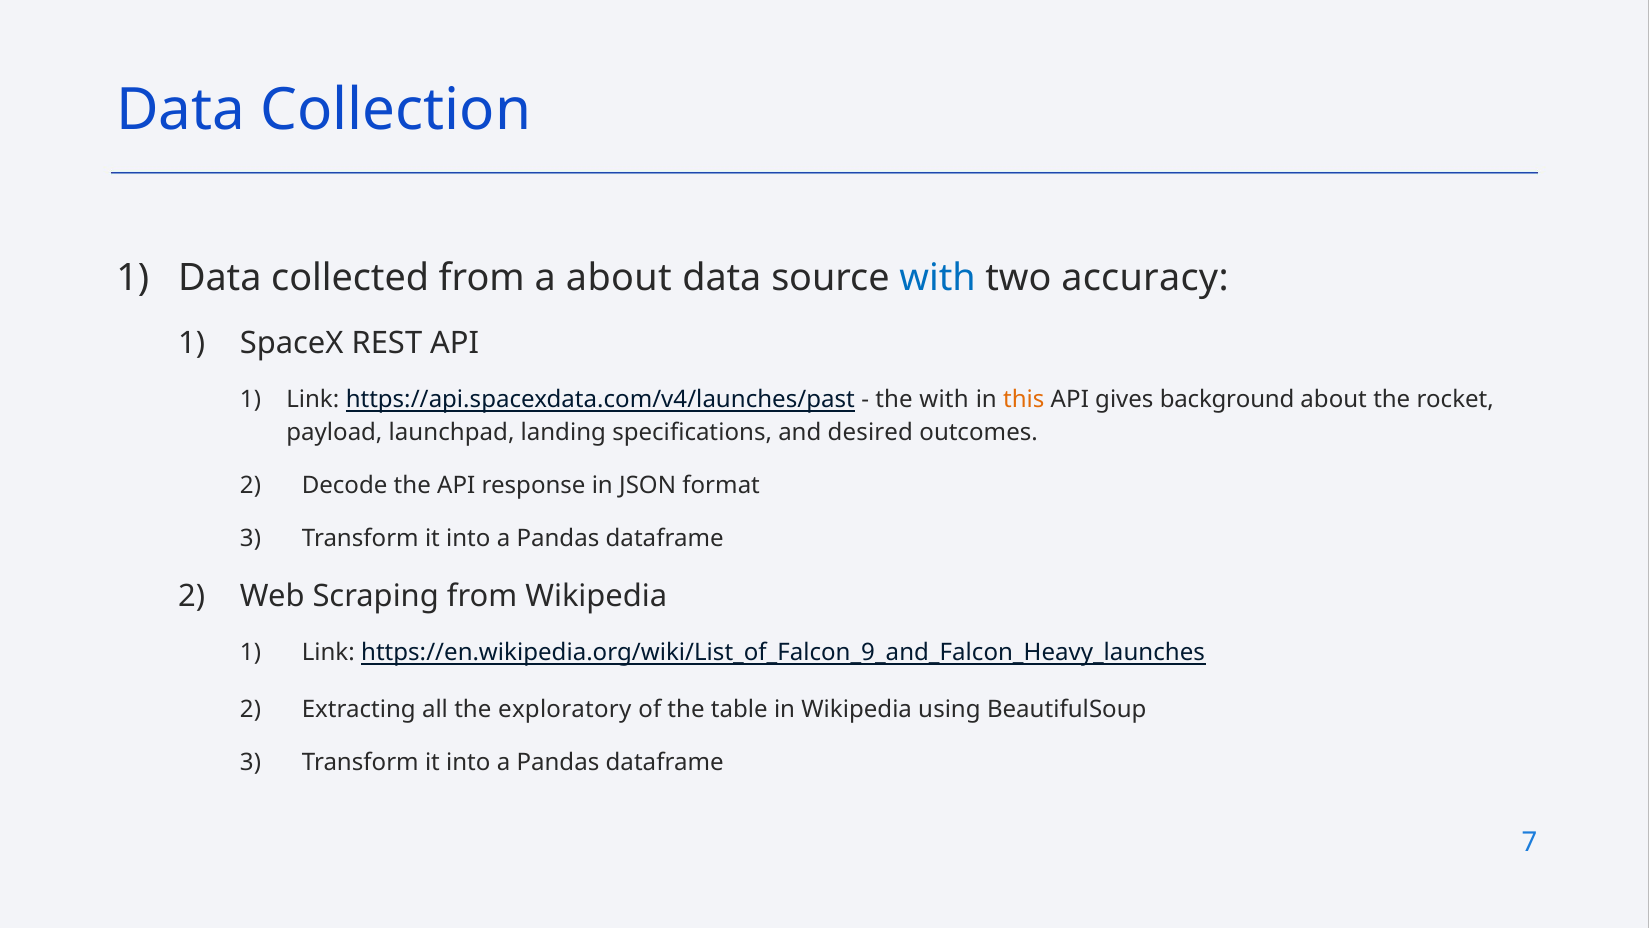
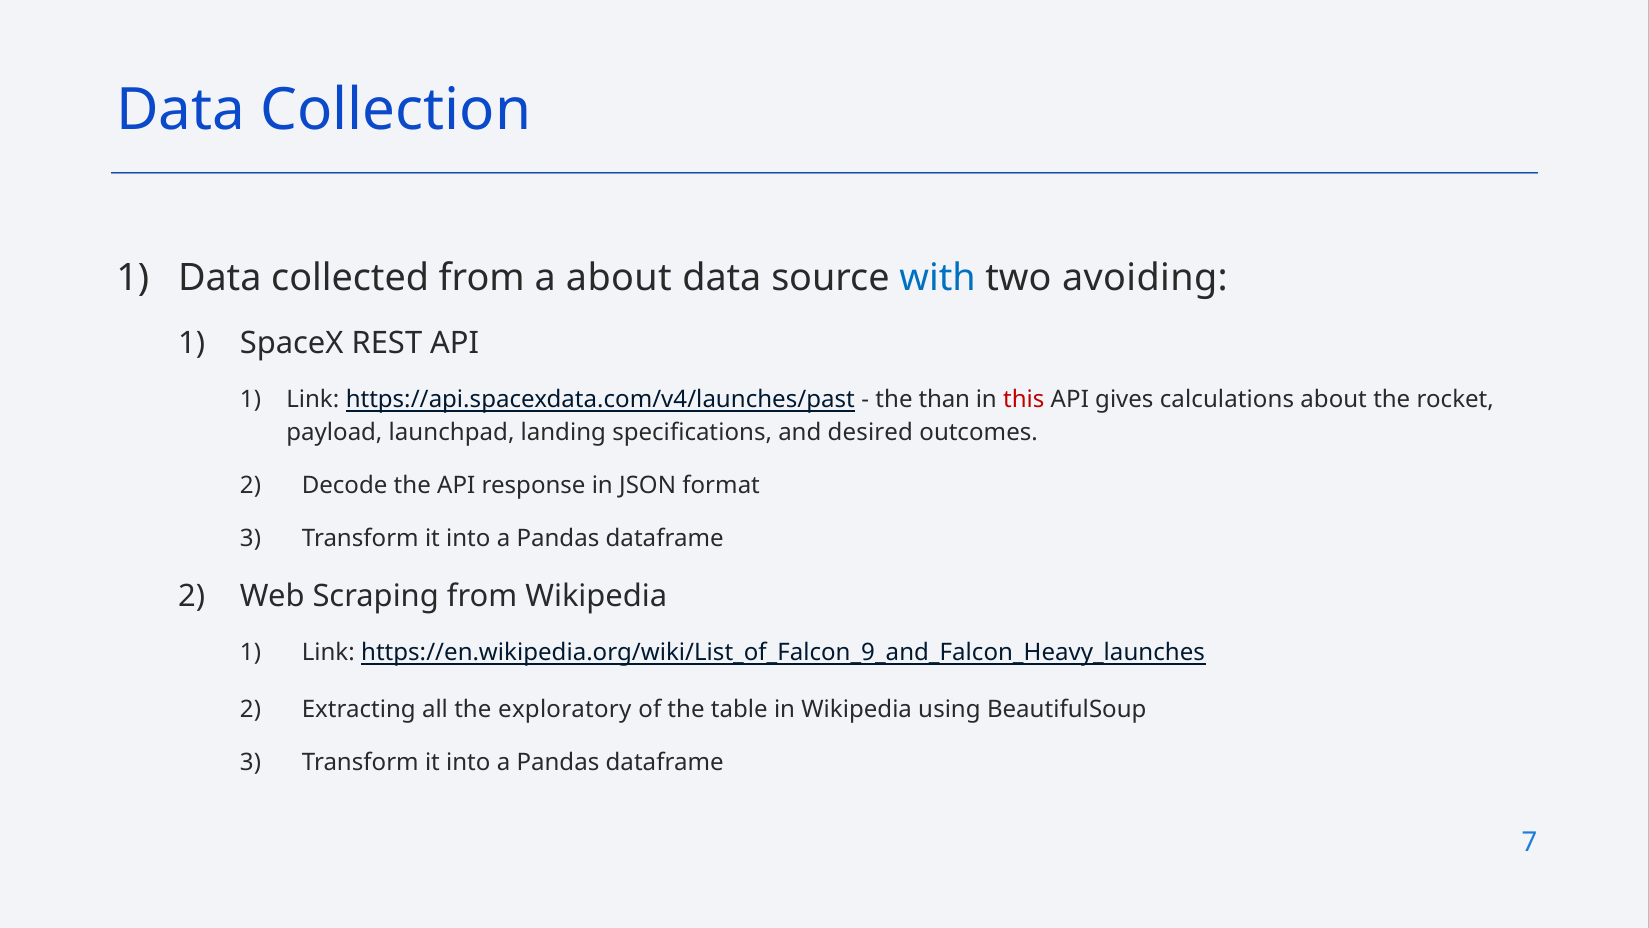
accuracy: accuracy -> avoiding (1145, 278)
the with: with -> than (944, 400)
this colour: orange -> red (1024, 400)
background: background -> calculations (1227, 400)
